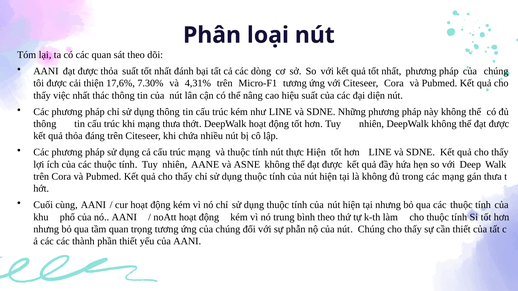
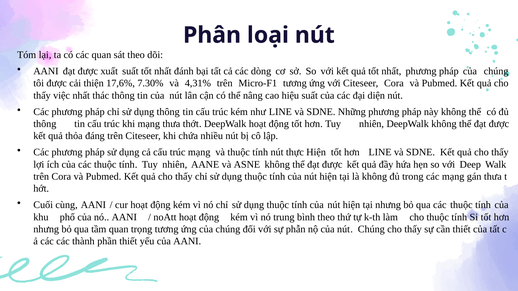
được thỏa: thỏa -> xuất (109, 71)
